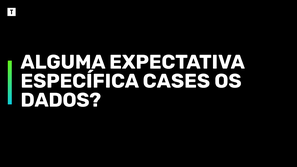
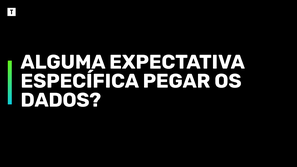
CASES: CASES -> PEGAR (177, 81)
